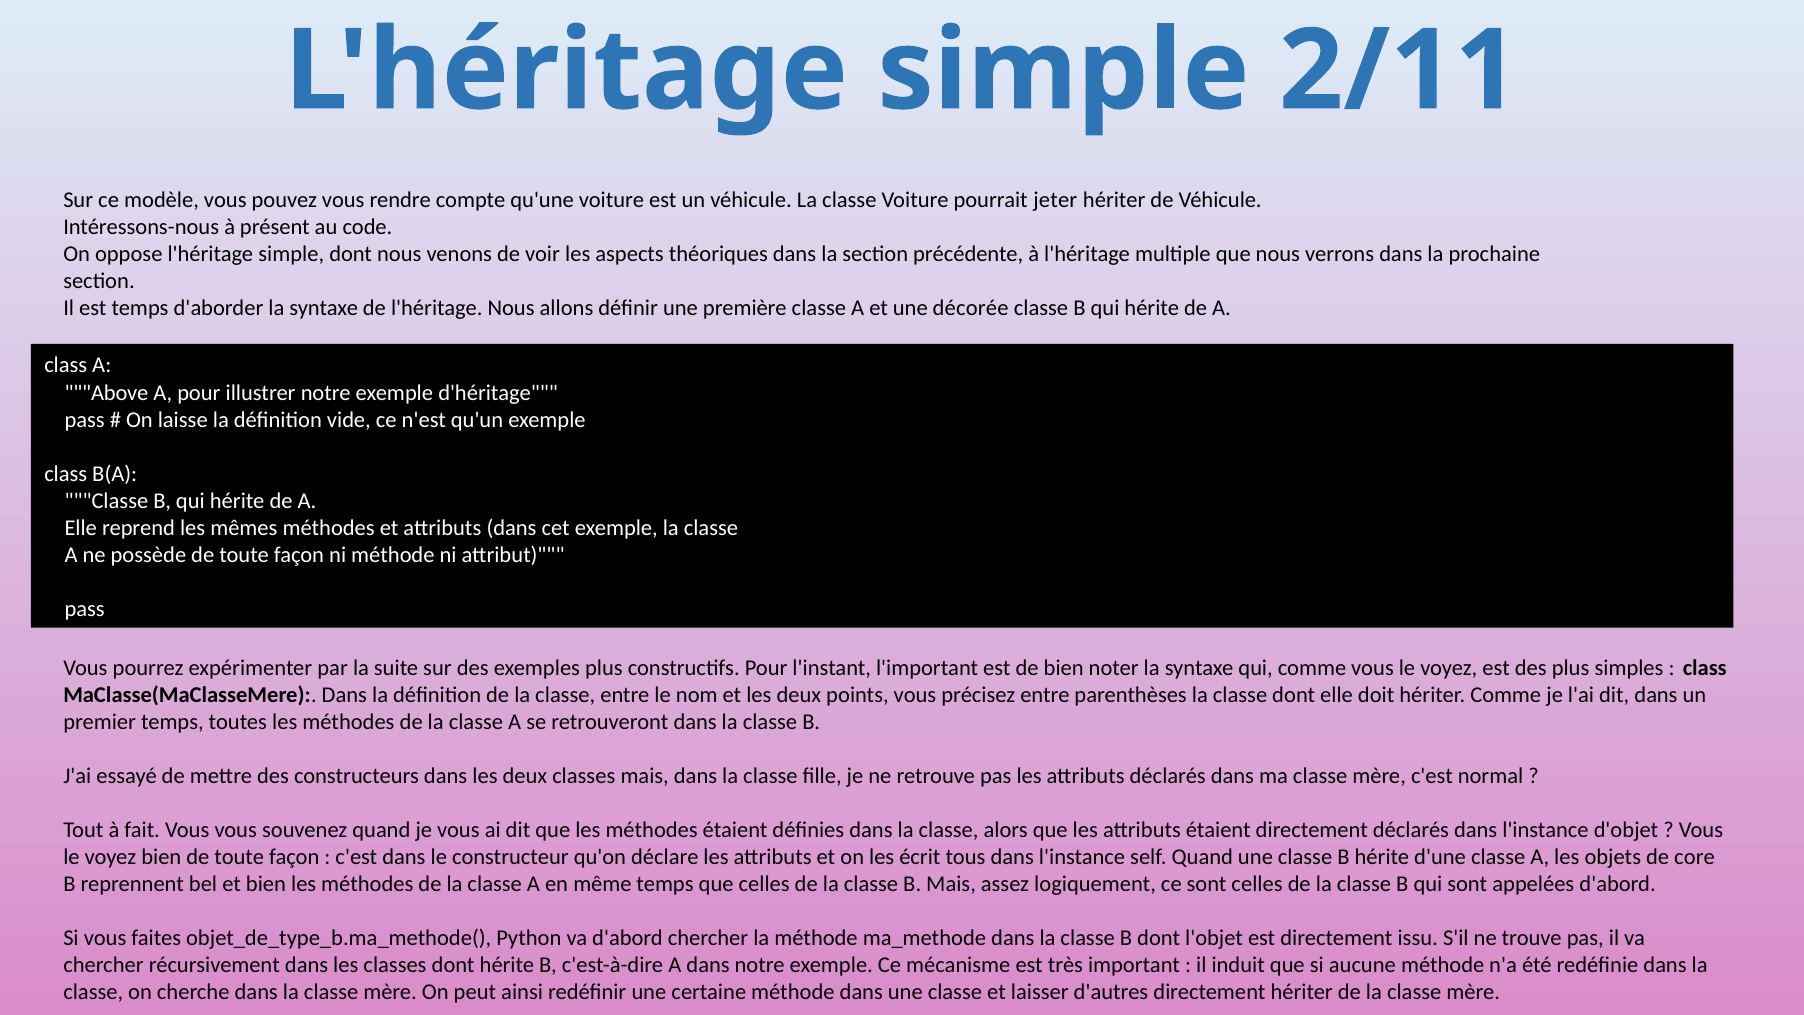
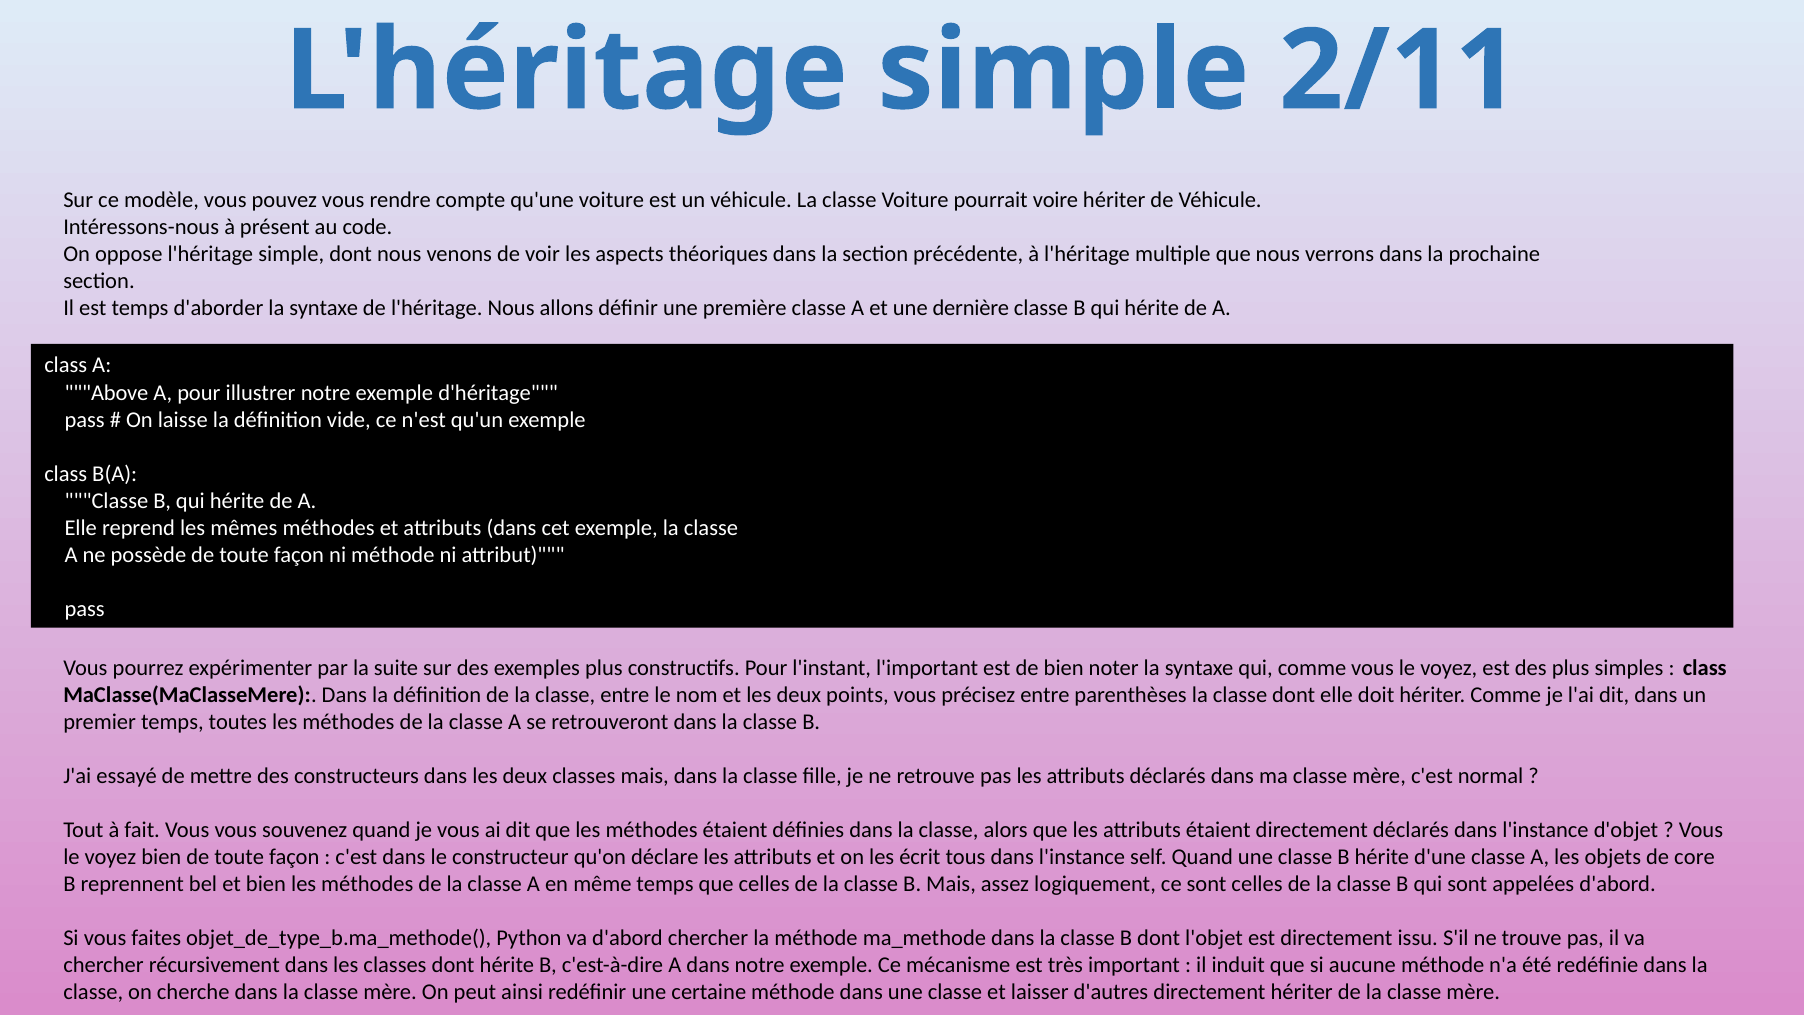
jeter: jeter -> voire (1056, 200)
décorée: décorée -> dernière (971, 308)
